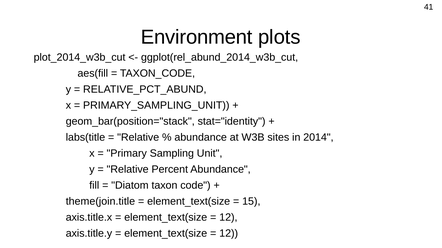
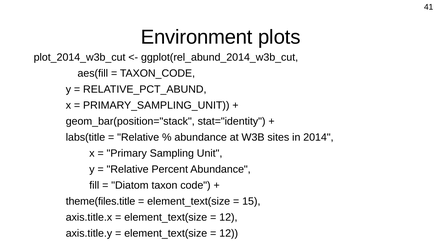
theme(join.title: theme(join.title -> theme(files.title (101, 202)
